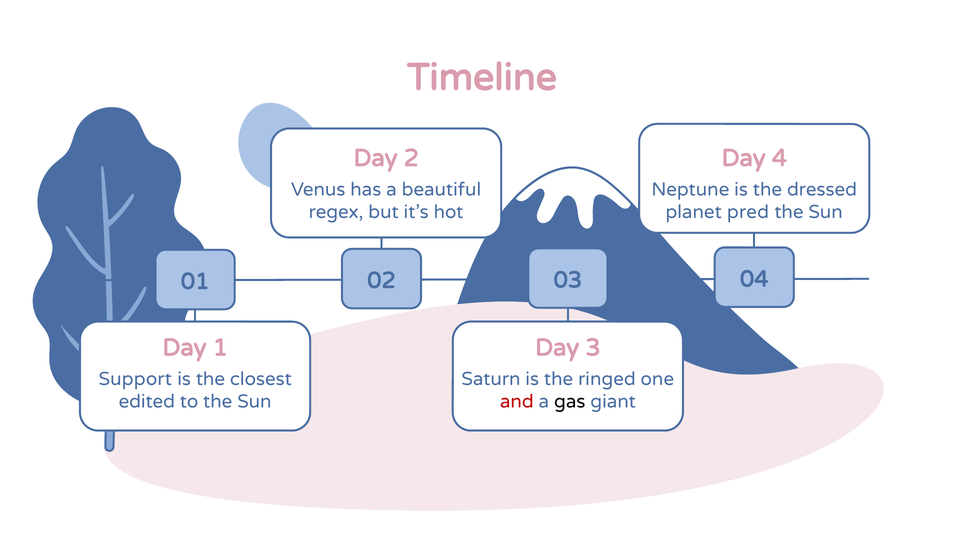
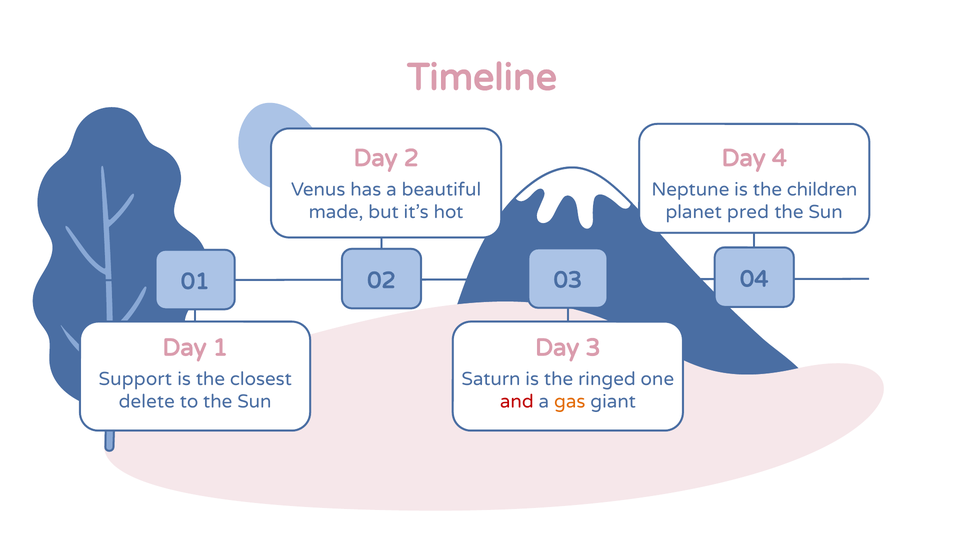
dressed: dressed -> children (822, 189)
regex: regex -> made (336, 212)
edited: edited -> delete (147, 401)
gas colour: black -> orange (570, 401)
